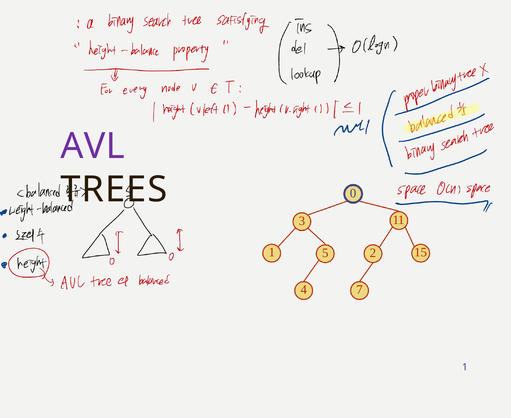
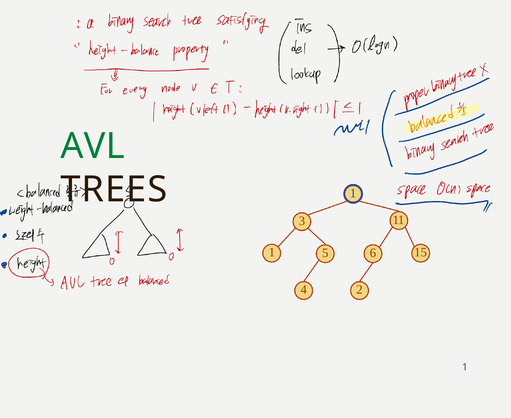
AVL colour: purple -> green (93, 146)
0: 0 -> 1 (353, 193)
2: 2 -> 6 (373, 253)
7: 7 -> 2 (359, 289)
